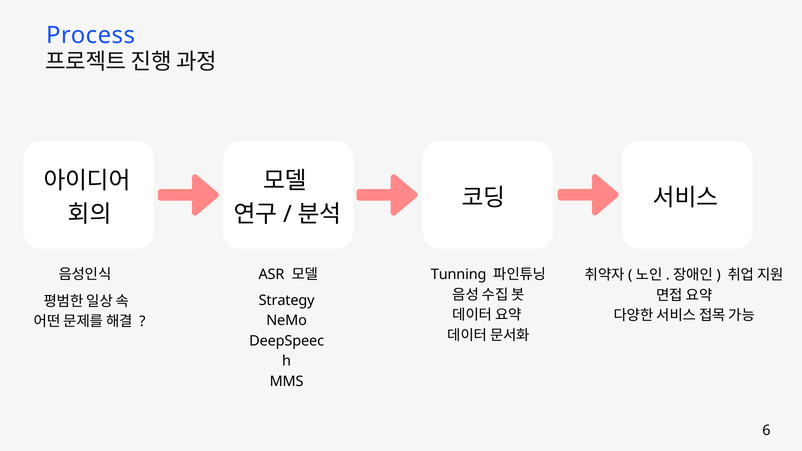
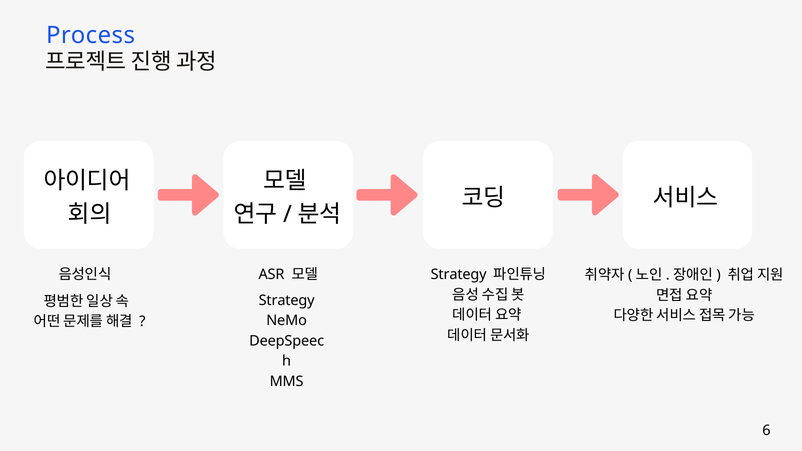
Tunning: Tunning -> Strategy (459, 275)
